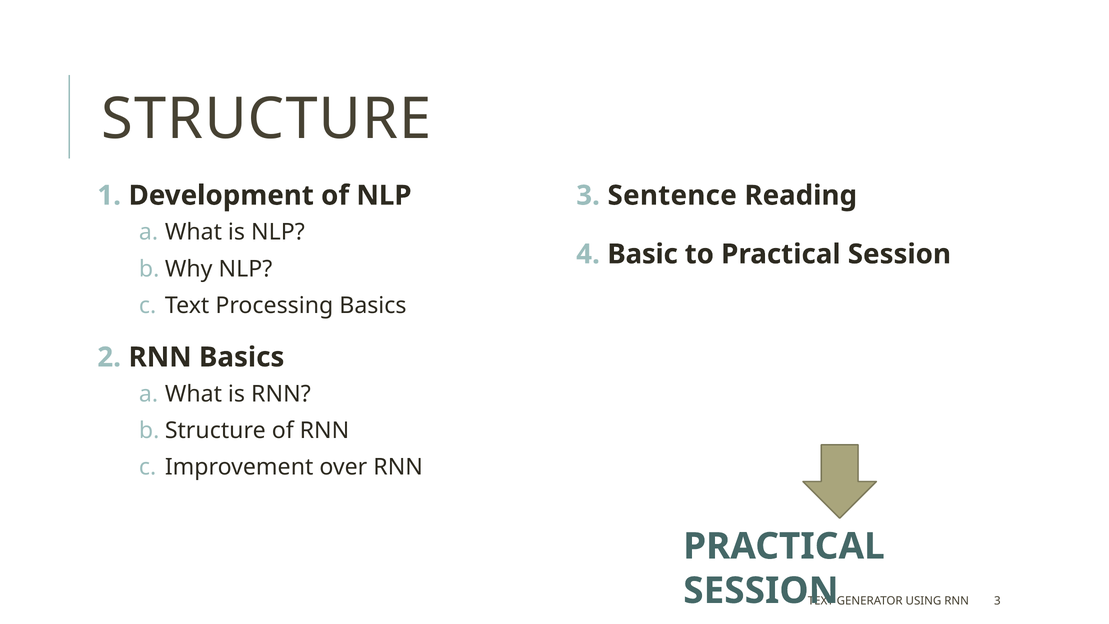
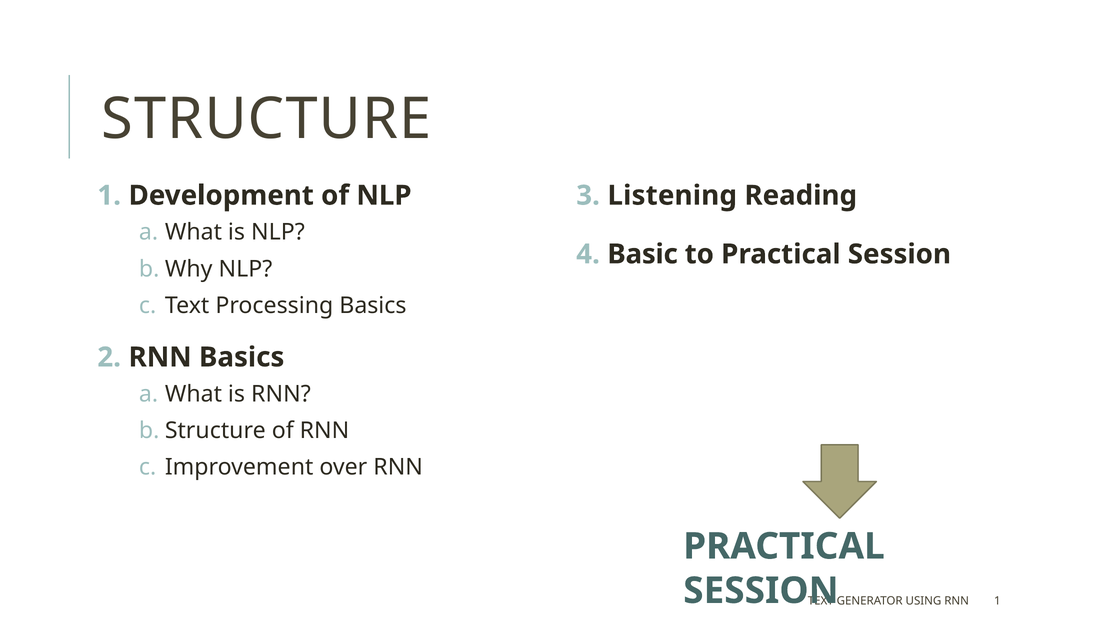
Sentence: Sentence -> Listening (672, 195)
USING RNN 3: 3 -> 1 (997, 601)
